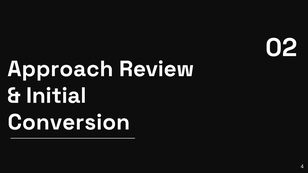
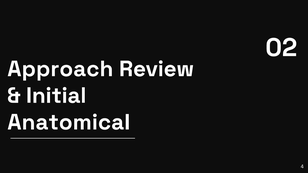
Conversion: Conversion -> Anatomical (69, 122)
